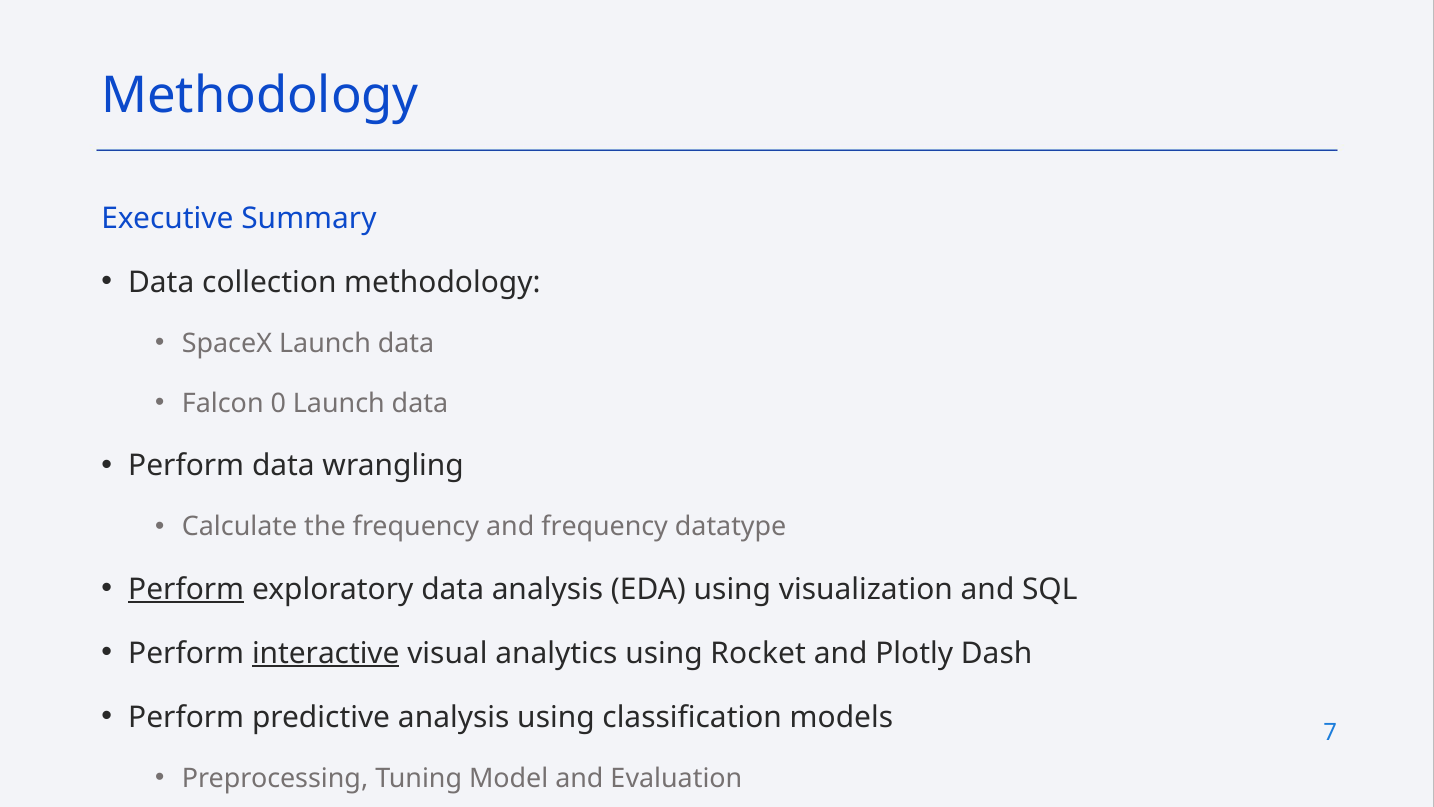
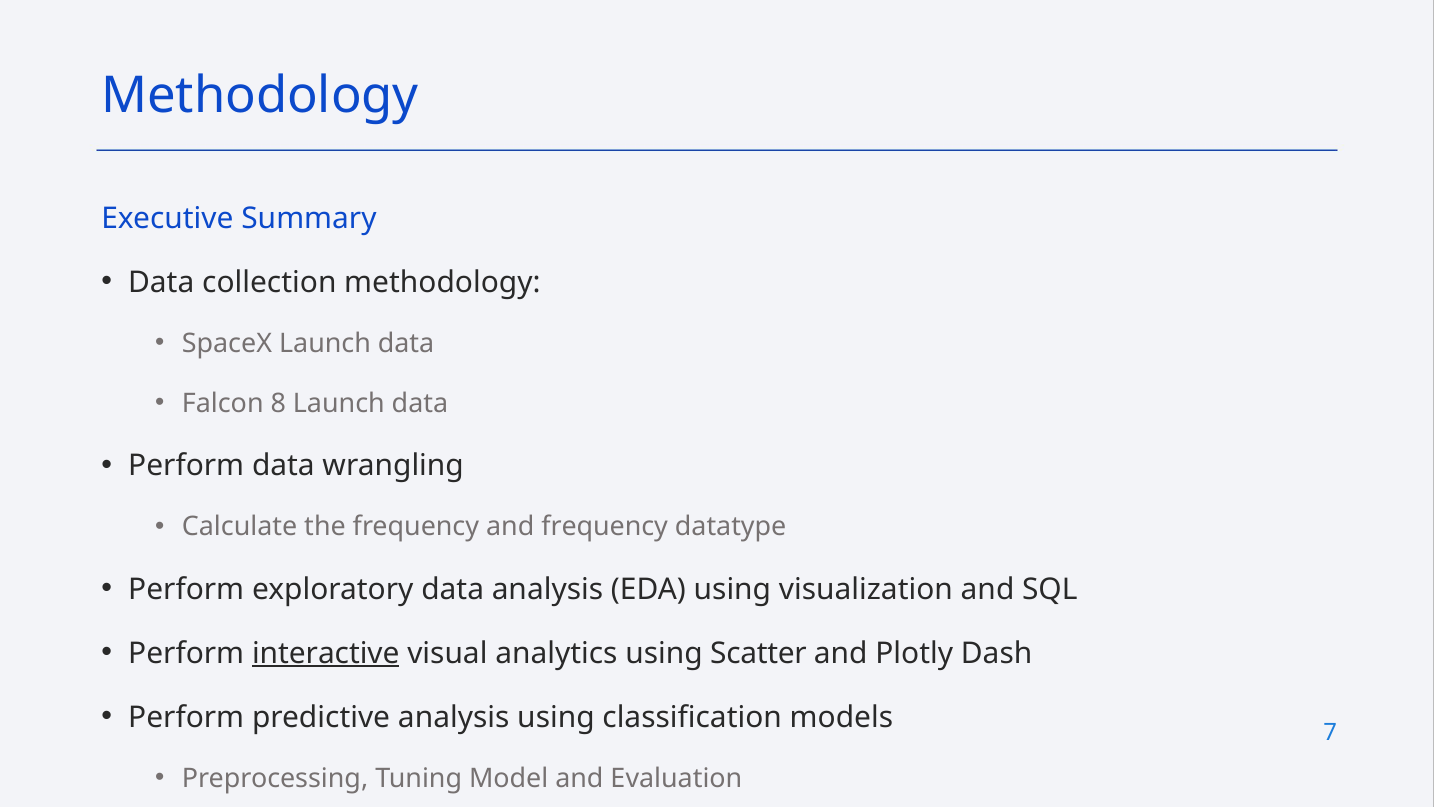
0: 0 -> 8 (278, 403)
Perform underline: present -> none (186, 589)
Rocket: Rocket -> Scatter (758, 653)
